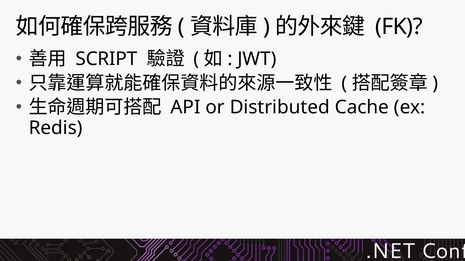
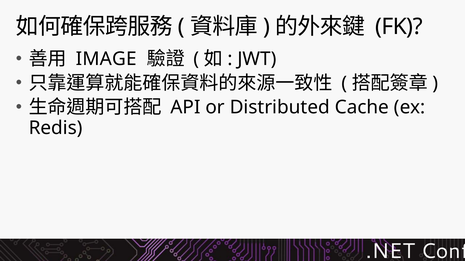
SCRIPT: SCRIPT -> IMAGE (106, 59)
